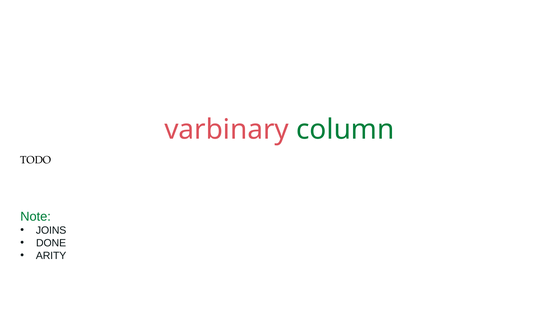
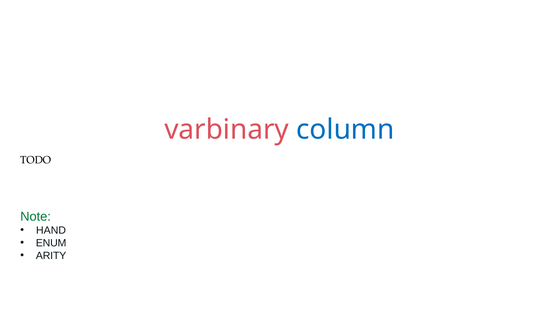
column colour: green -> blue (345, 129)
JOINS: JOINS -> HAND (51, 230)
DONE: DONE -> ENUM (51, 243)
